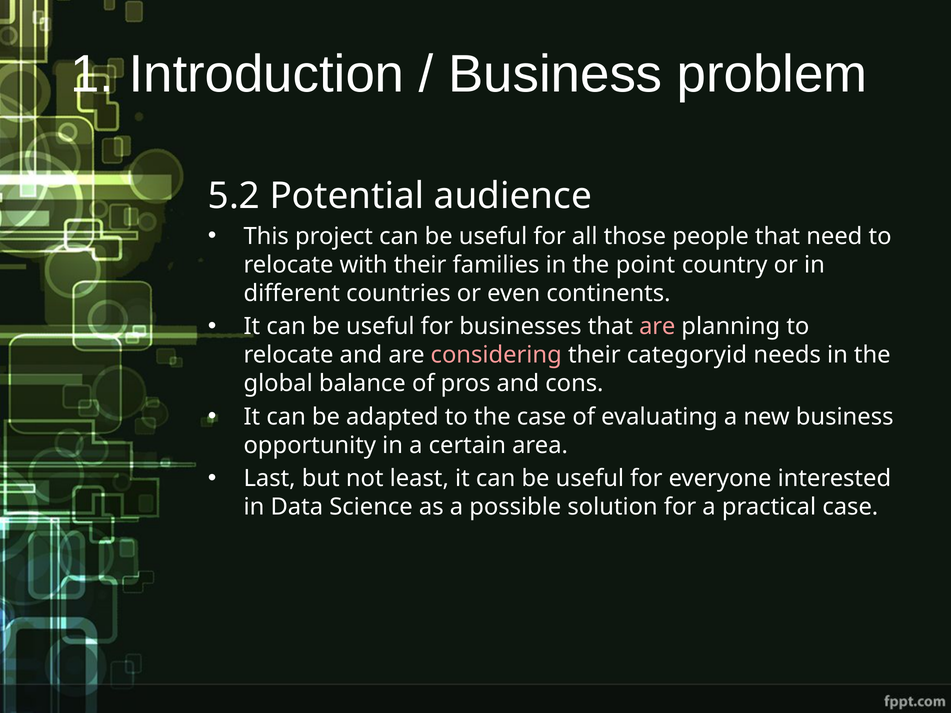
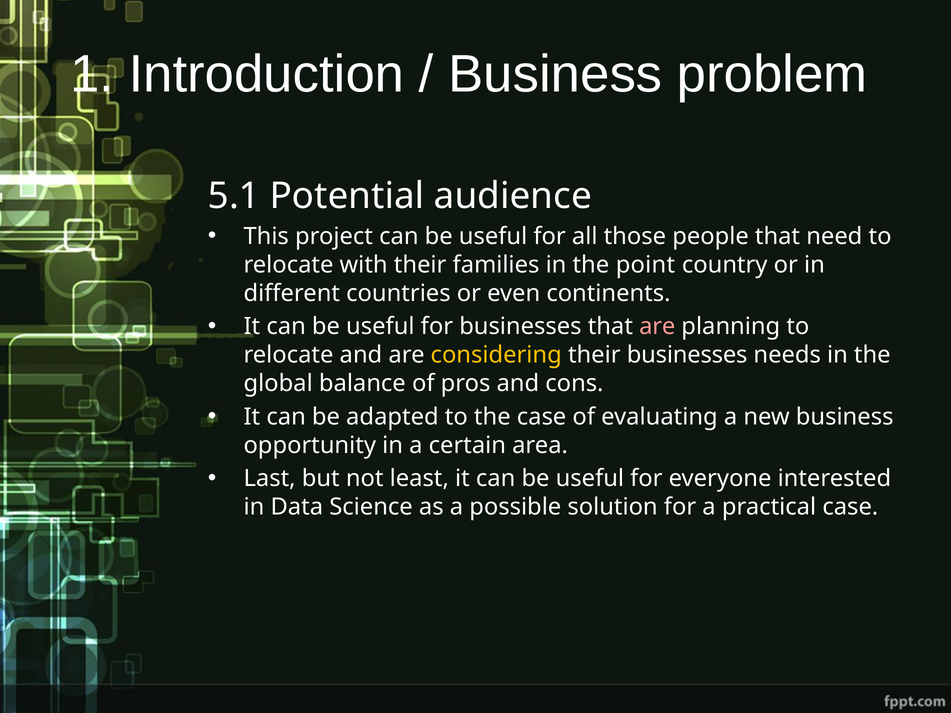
5.2: 5.2 -> 5.1 (234, 196)
considering colour: pink -> yellow (496, 355)
their categoryid: categoryid -> businesses (687, 355)
